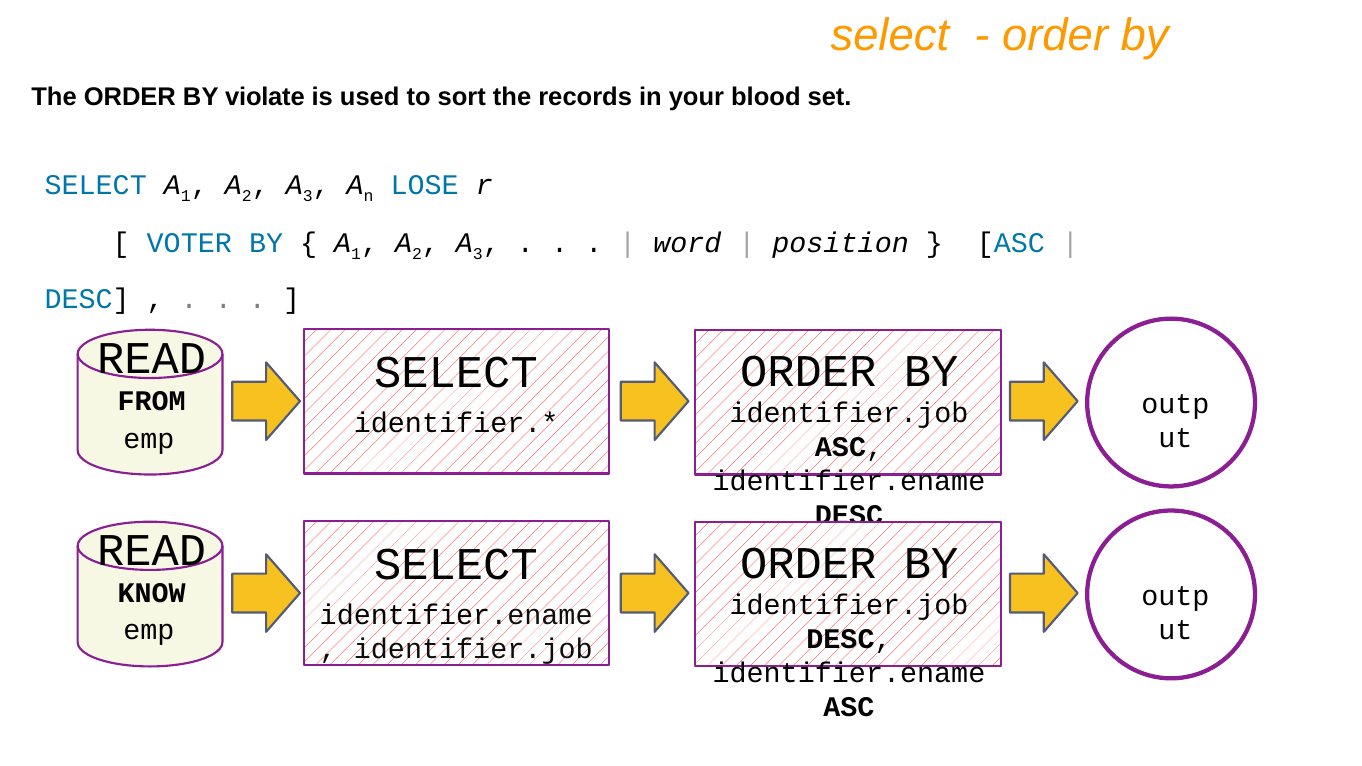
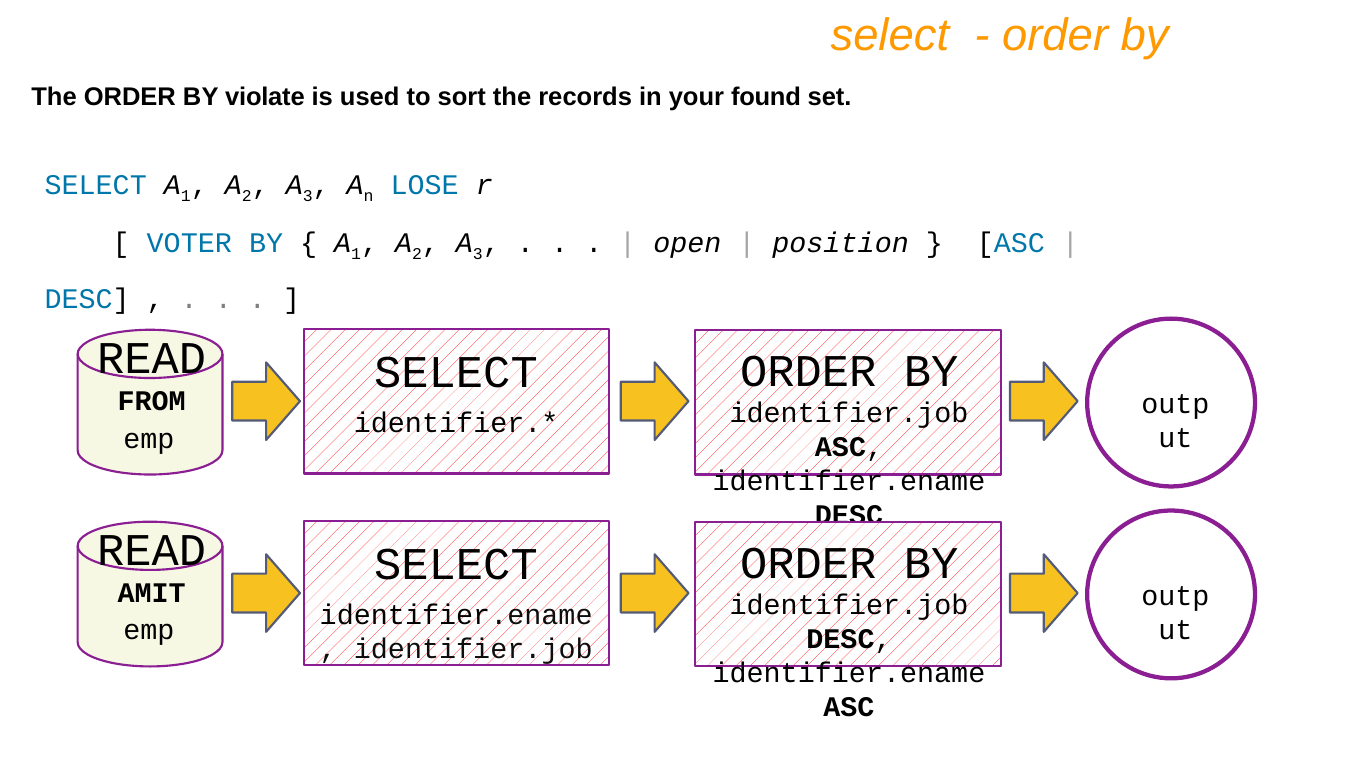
blood: blood -> found (766, 97)
word: word -> open (687, 243)
KNOW: KNOW -> AMIT (152, 593)
